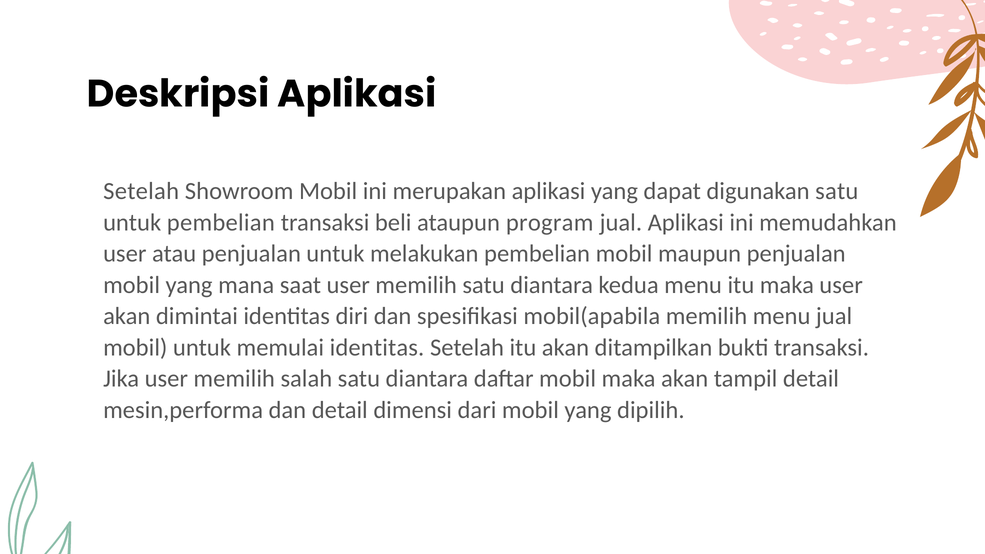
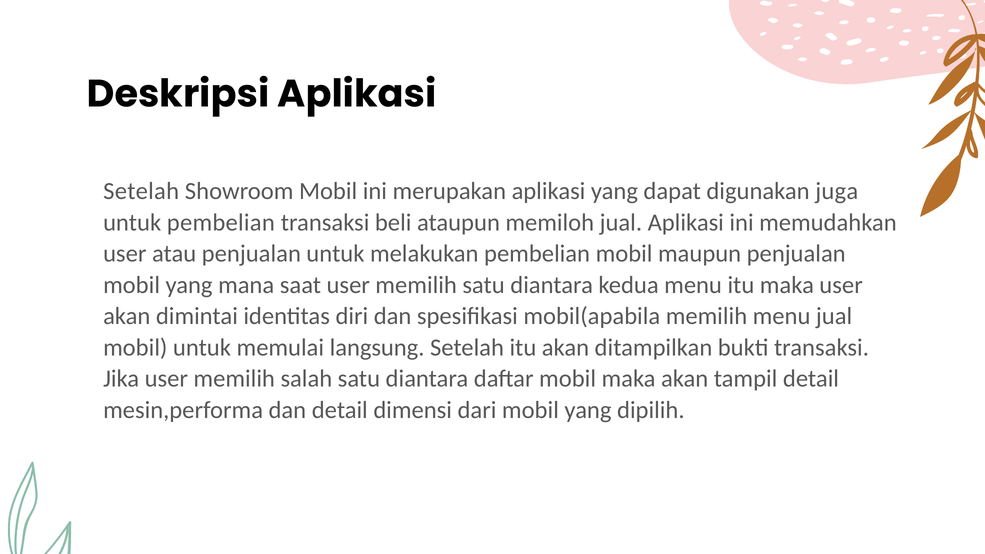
digunakan satu: satu -> juga (837, 191)
program: program -> memiloh (550, 222)
memulai identitas: identitas -> langsung (377, 348)
